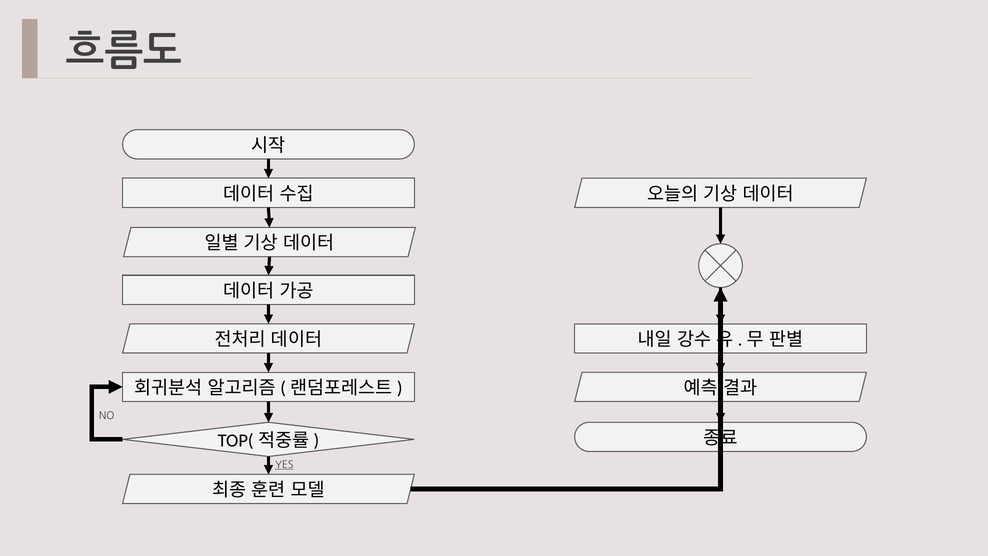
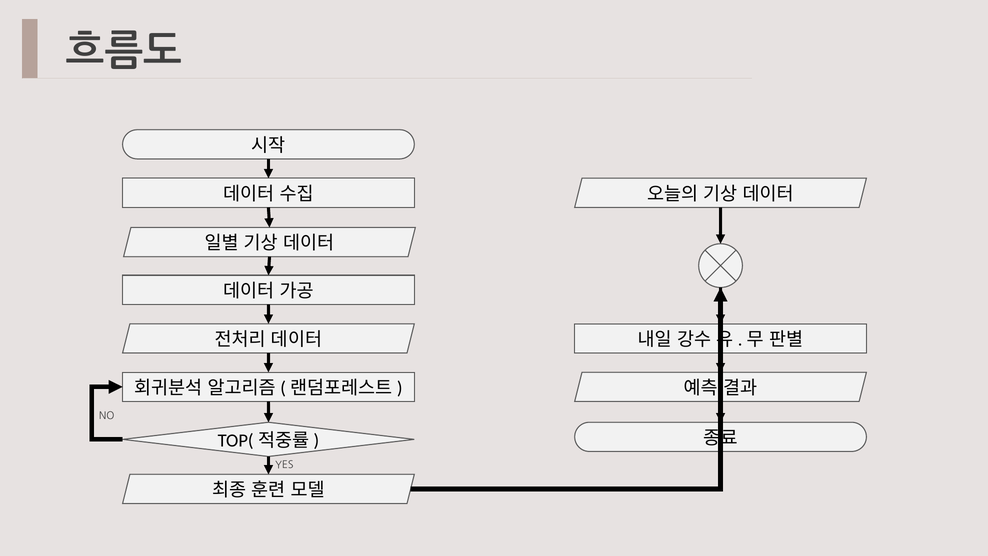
YES underline: present -> none (284, 465)
